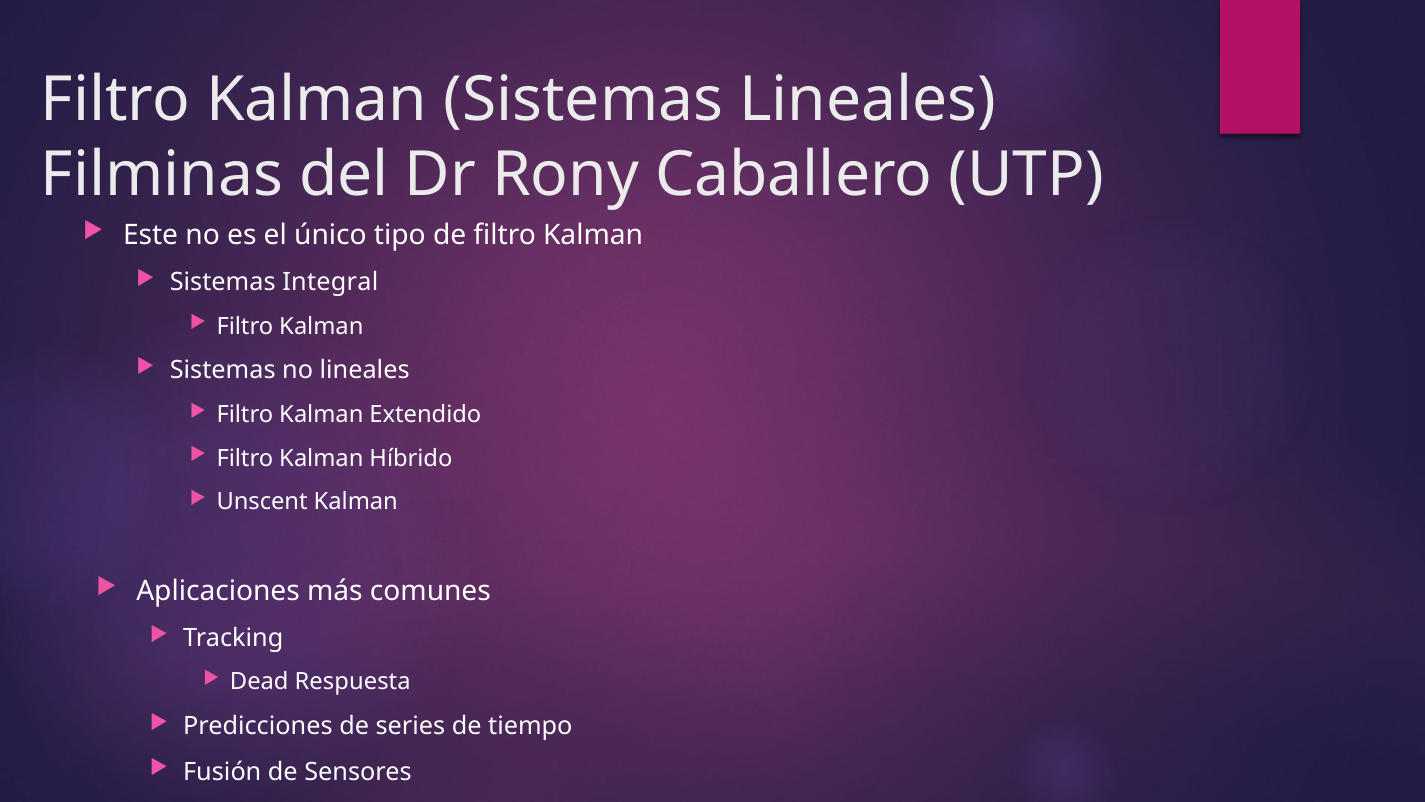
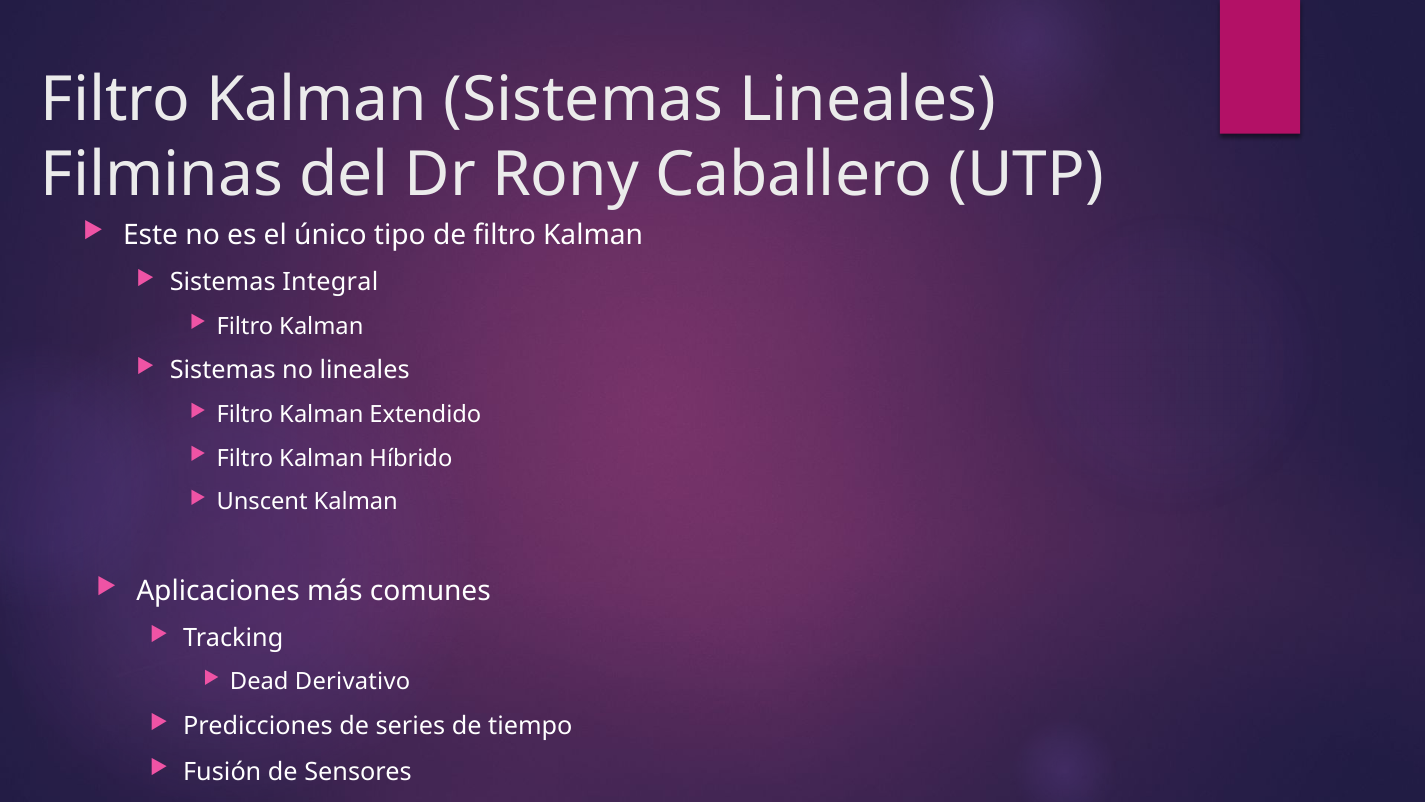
Respuesta: Respuesta -> Derivativo (353, 682)
